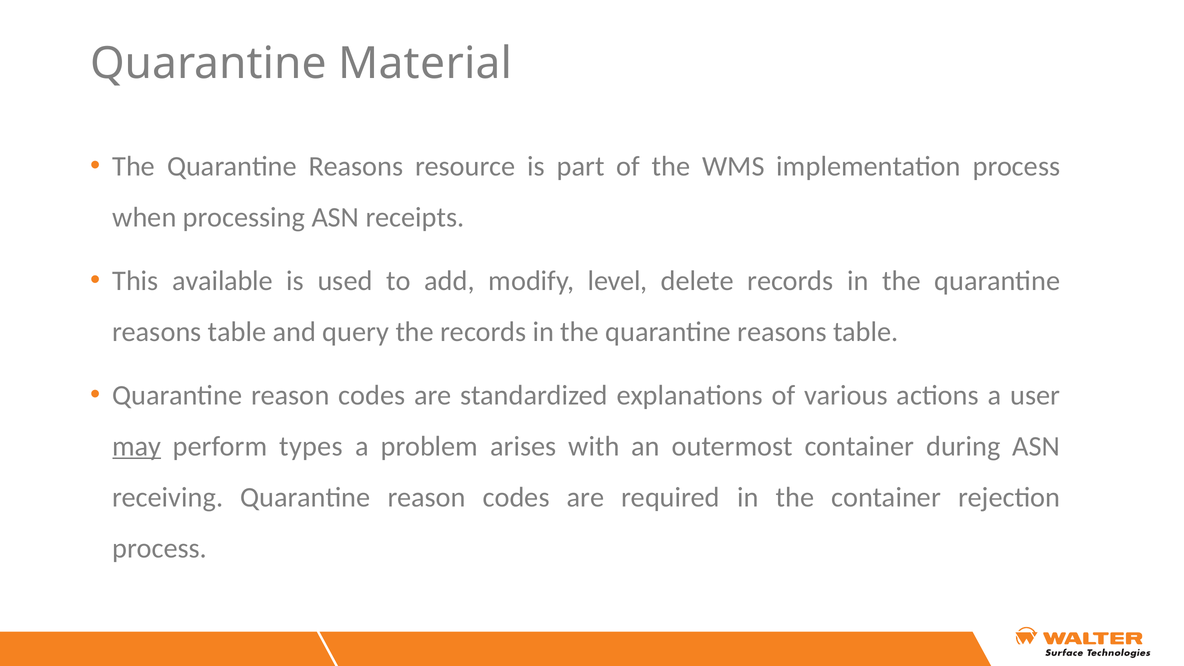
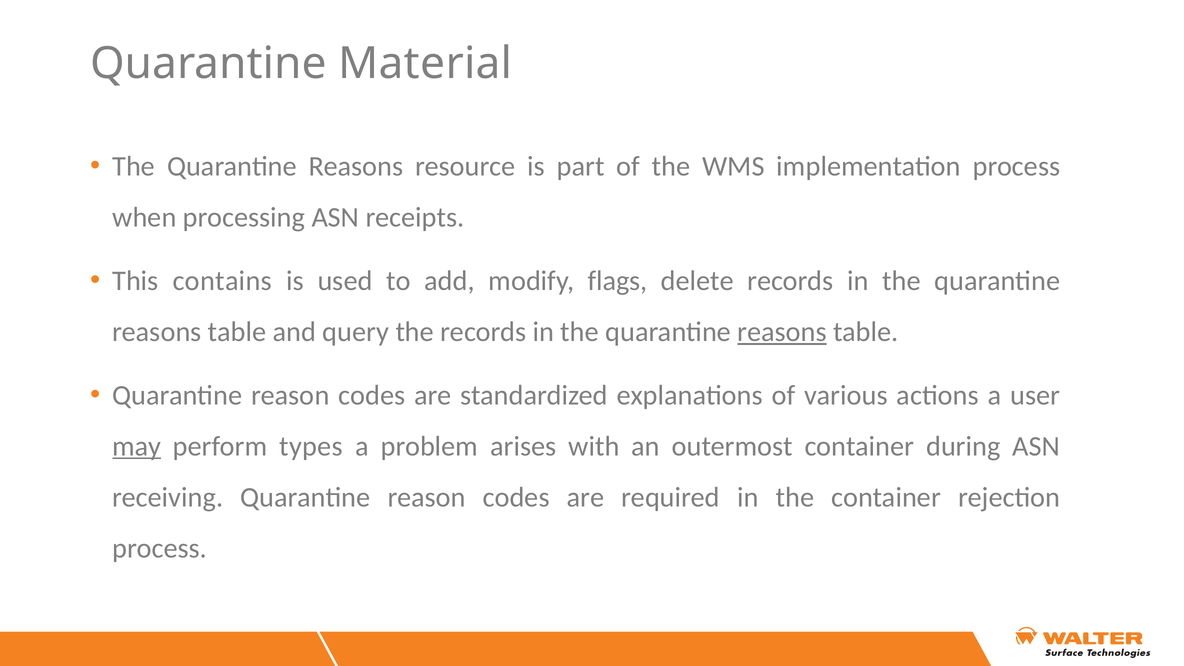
available: available -> contains (222, 281)
level: level -> flags (618, 281)
reasons underline: none -> present (782, 332)
